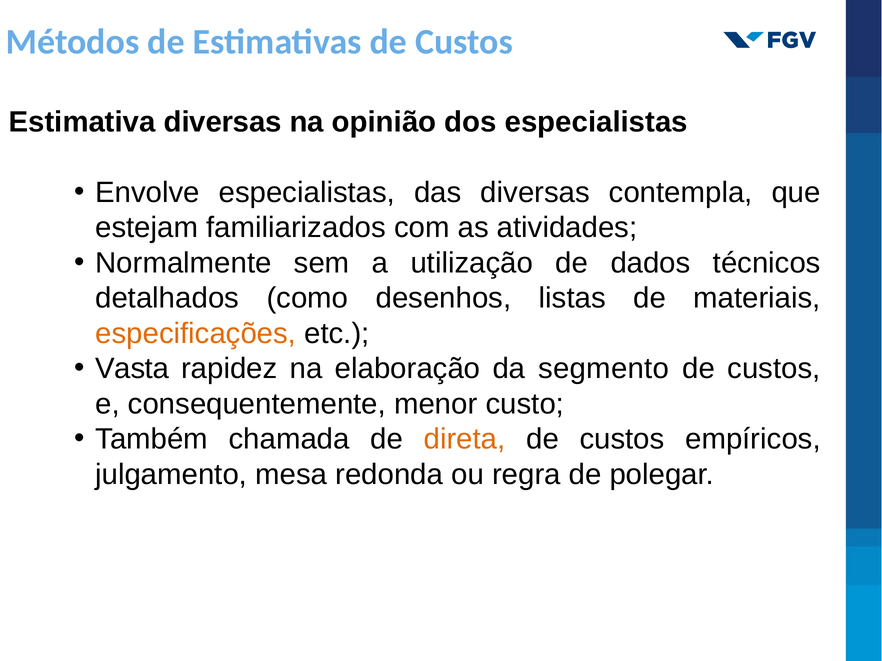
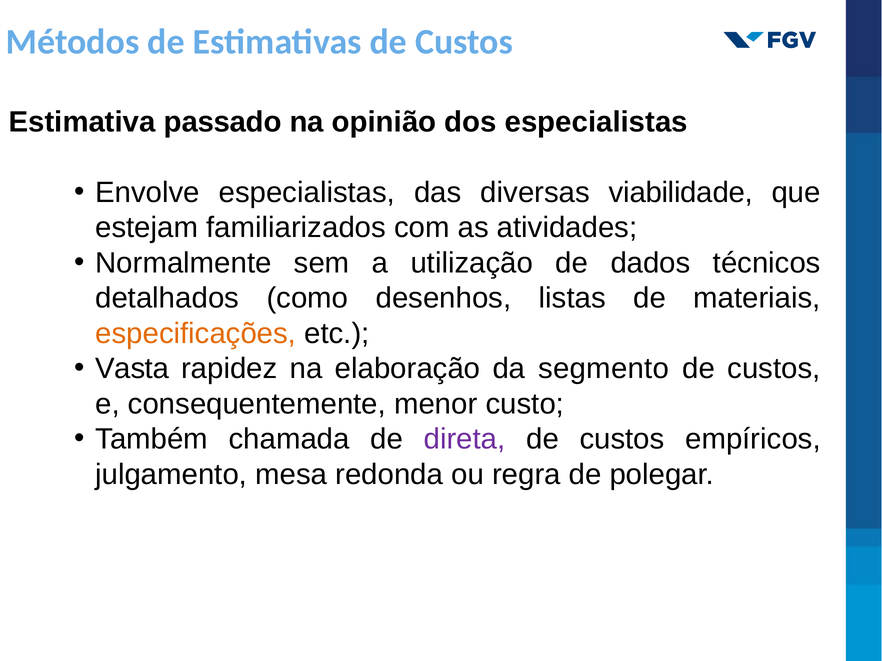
Estimativa diversas: diversas -> passado (223, 122)
contempla: contempla -> viabilidade (681, 193)
direta colour: orange -> purple (465, 440)
